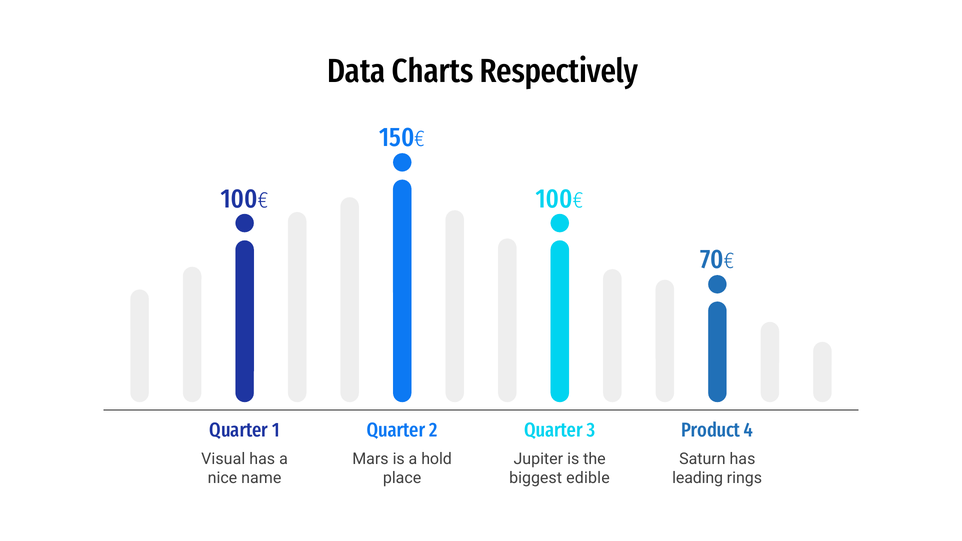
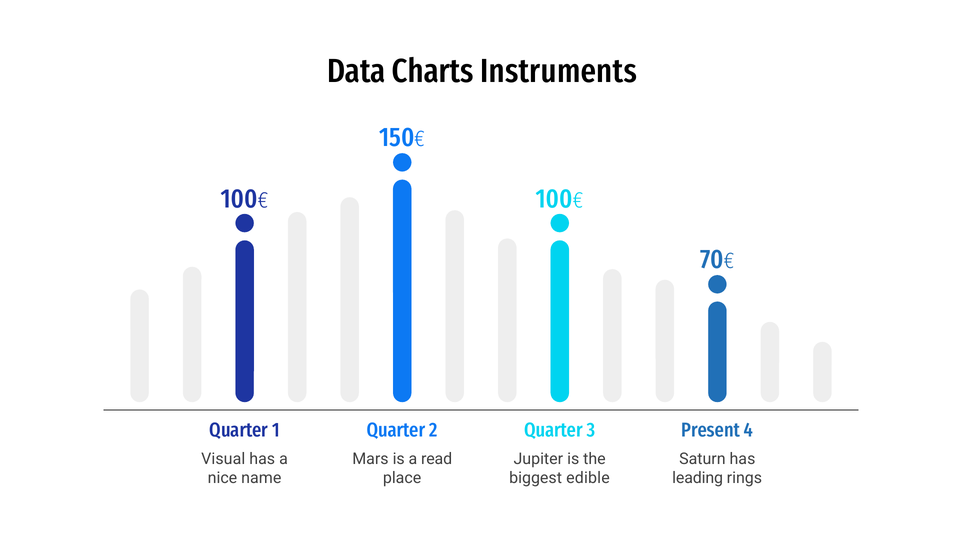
Respectively: Respectively -> Instruments (559, 71)
Product: Product -> Present (711, 430)
hold: hold -> read (437, 459)
